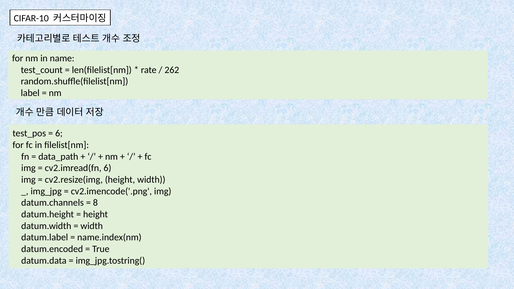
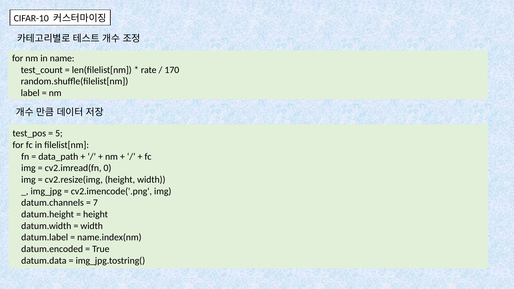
262: 262 -> 170 (172, 70)
6: 6 -> 5 (59, 133)
cv2.imread(fn 6: 6 -> 0 (107, 168)
8: 8 -> 7 (95, 203)
